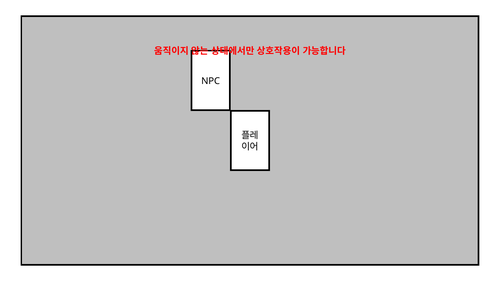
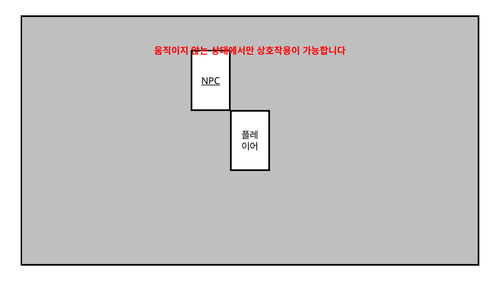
NPC underline: none -> present (211, 81)
